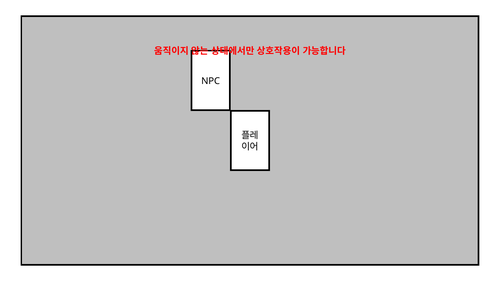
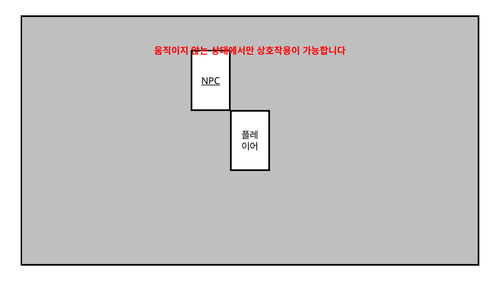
NPC underline: none -> present (211, 81)
